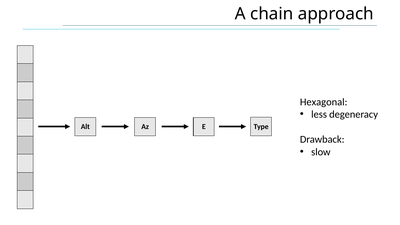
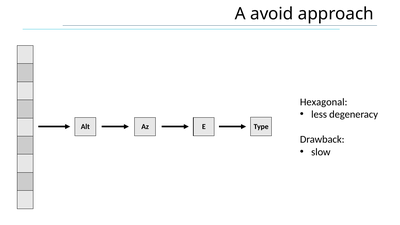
chain: chain -> avoid (272, 14)
